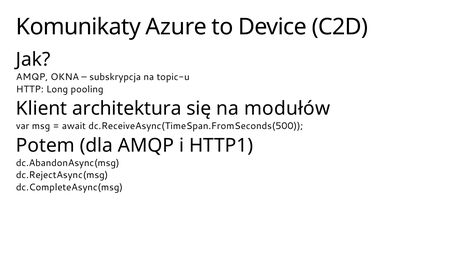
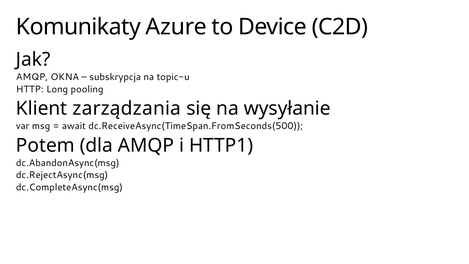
architektura: architektura -> zarządzania (127, 108)
modułów: modułów -> wysyłanie (287, 108)
